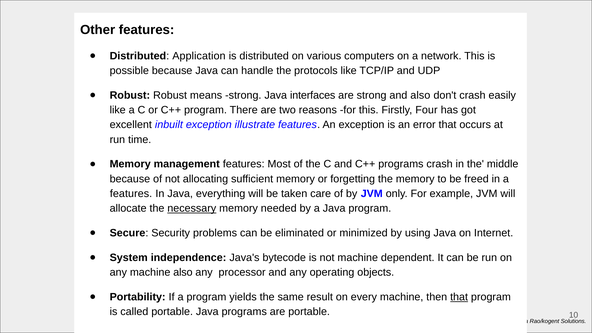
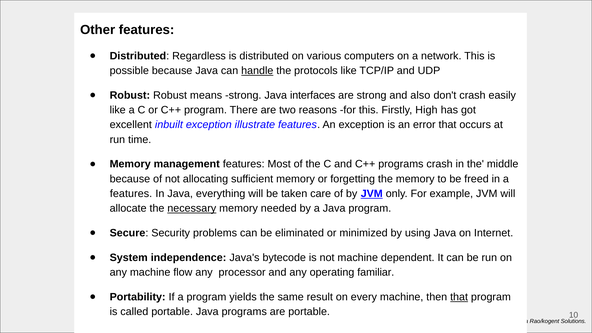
Application: Application -> Regardless (199, 56)
handle underline: none -> present (257, 71)
Four: Four -> High (426, 110)
JVM underline: none -> present (372, 194)
machine also: also -> flow (183, 272)
objects: objects -> familiar (376, 272)
